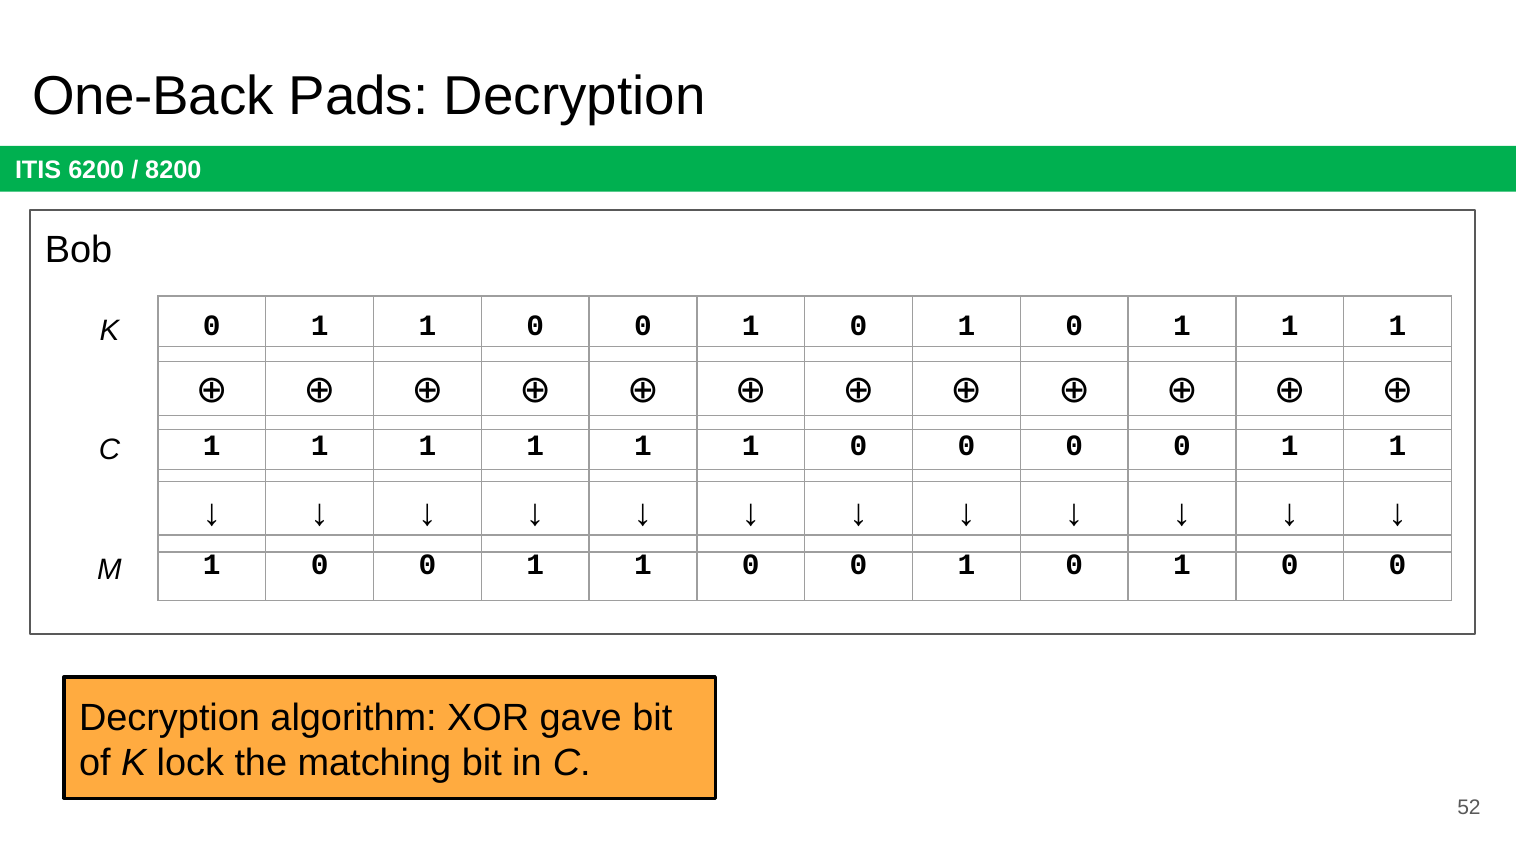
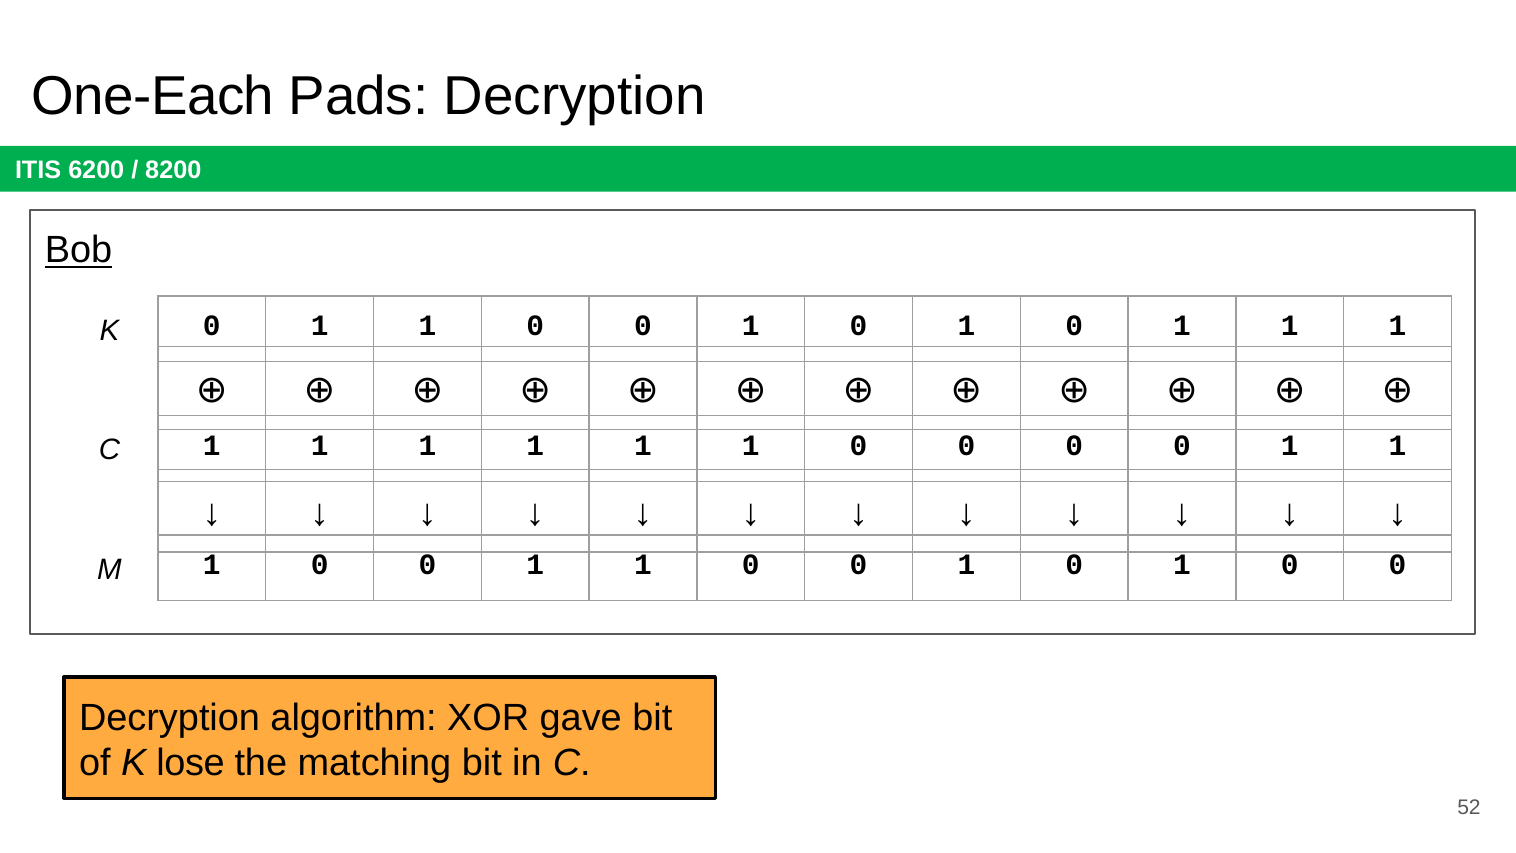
One-Back: One-Back -> One-Each (153, 97)
Bob underline: none -> present (78, 250)
lock: lock -> lose (191, 763)
